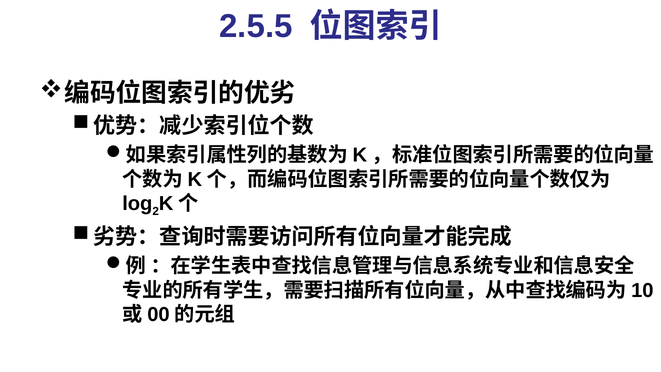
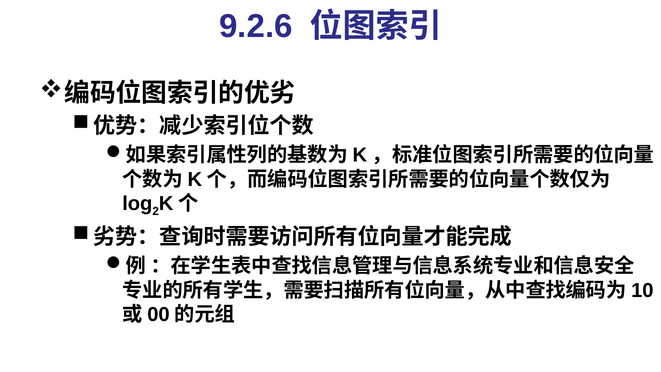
2.5.5: 2.5.5 -> 9.2.6 (256, 26)
